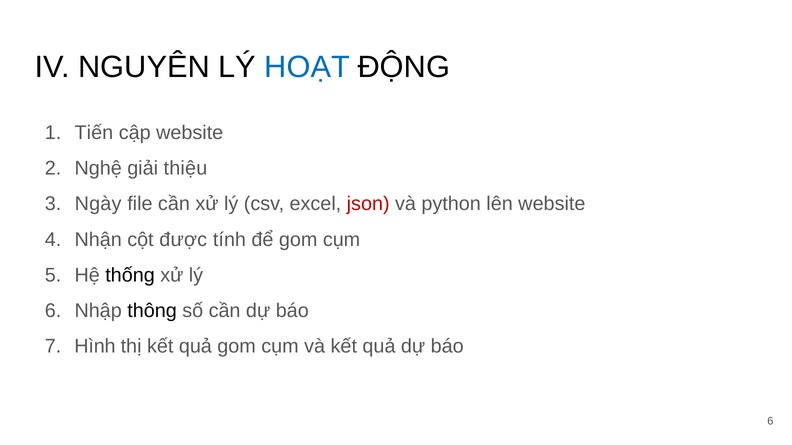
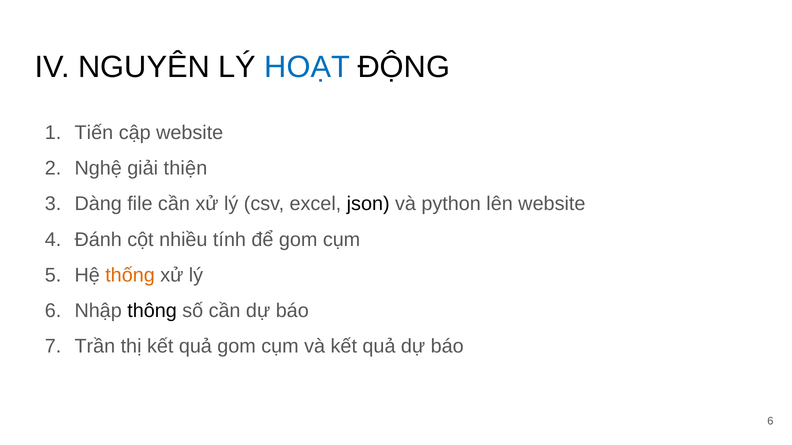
thiệu: thiệu -> thiện (185, 169)
Ngày: Ngày -> Dàng (98, 204)
json colour: red -> black (368, 204)
Nhận: Nhận -> Đánh (98, 240)
được: được -> nhiều (183, 240)
thống colour: black -> orange (130, 275)
Hình: Hình -> Trần (95, 347)
